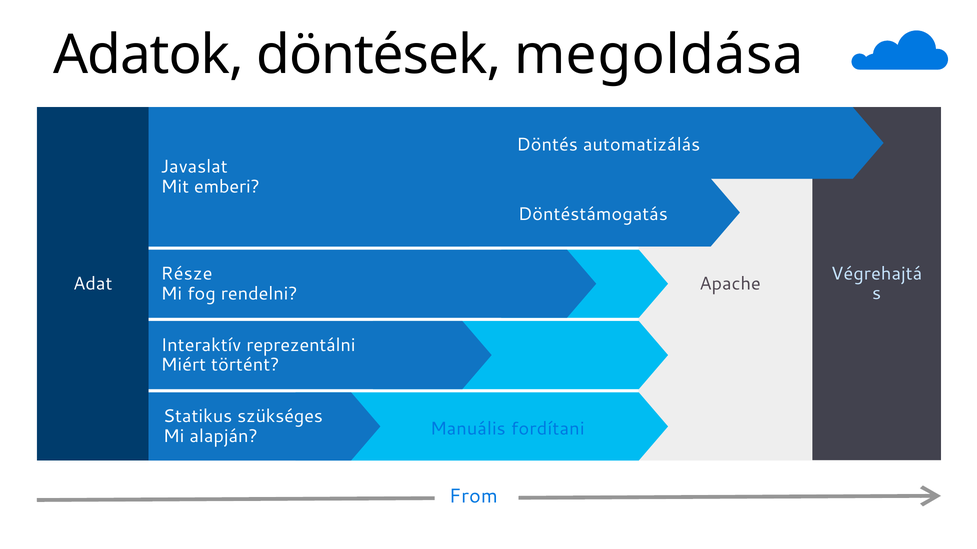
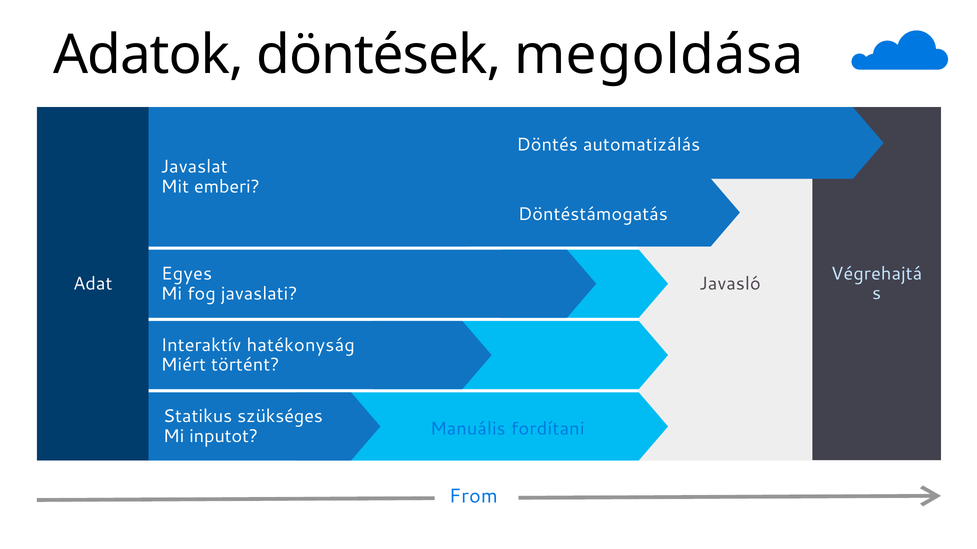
Része: Része -> Egyes (187, 274)
Apache: Apache -> Javasló (730, 284)
rendelni: rendelni -> javaslati (259, 294)
reprezentálni: reprezentálni -> hatékonyság (301, 345)
alapján: alapján -> inputot (224, 437)
